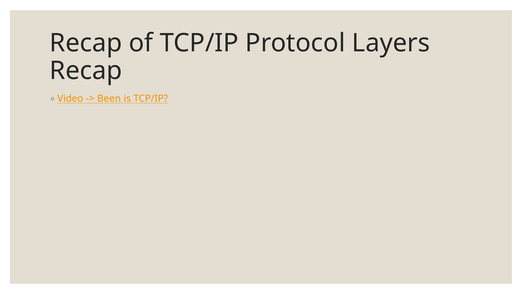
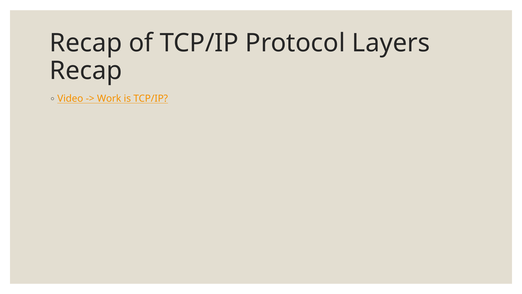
Been: Been -> Work (109, 99)
